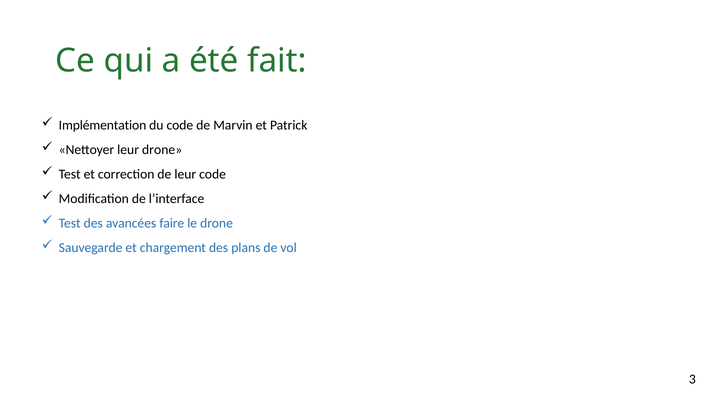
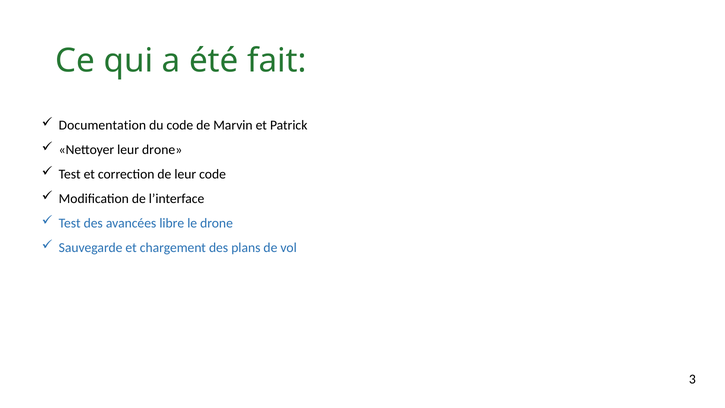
Implémentation: Implémentation -> Documentation (102, 125)
faire: faire -> libre (172, 223)
